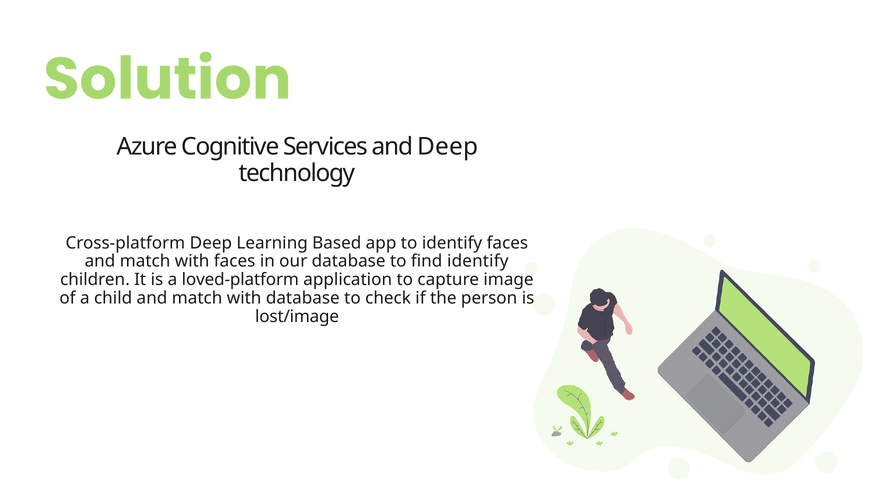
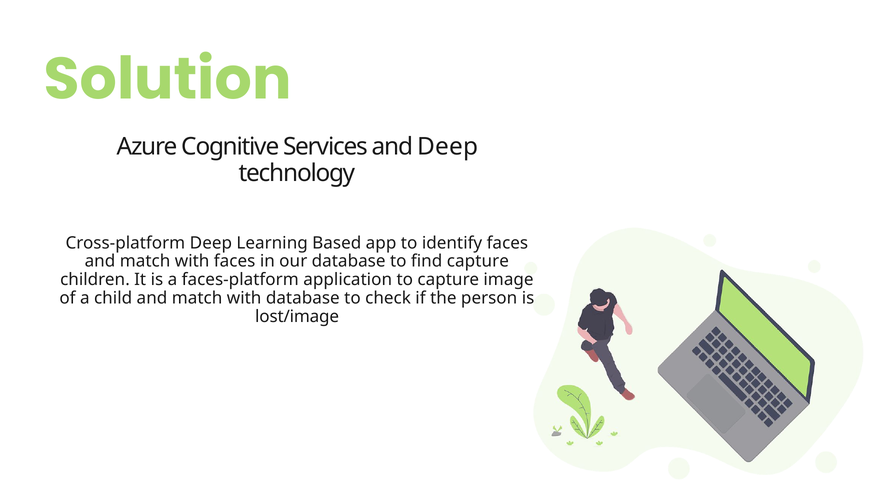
find identify: identify -> capture (478, 261)
loved-platform: loved-platform -> faces-platform (240, 280)
